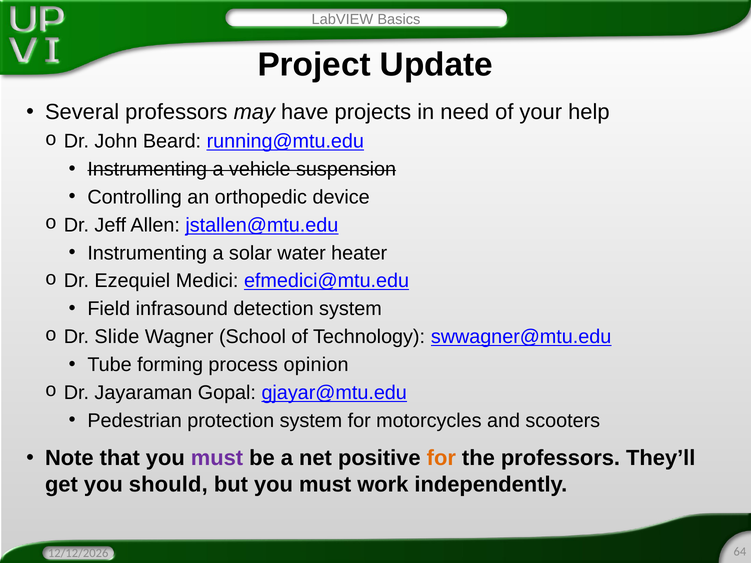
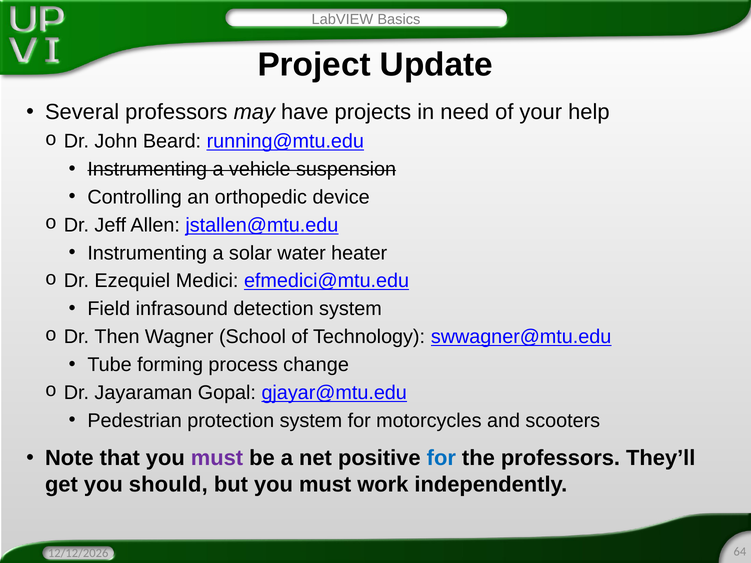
Slide: Slide -> Then (117, 337)
opinion: opinion -> change (316, 365)
for colour: orange -> blue (441, 458)
